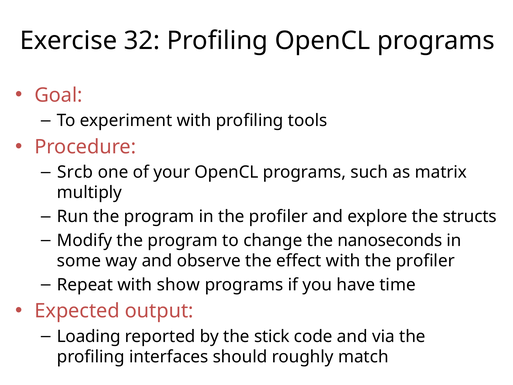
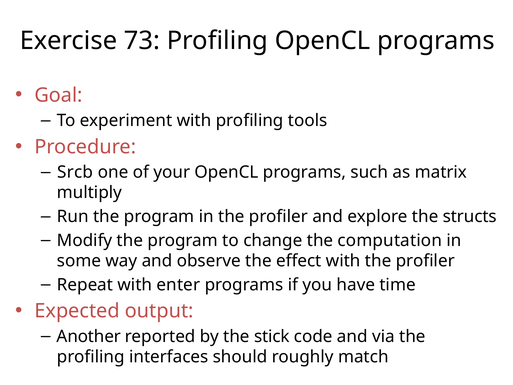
32: 32 -> 73 (142, 41)
nanoseconds: nanoseconds -> computation (390, 240)
show: show -> enter (178, 285)
Loading: Loading -> Another (89, 336)
